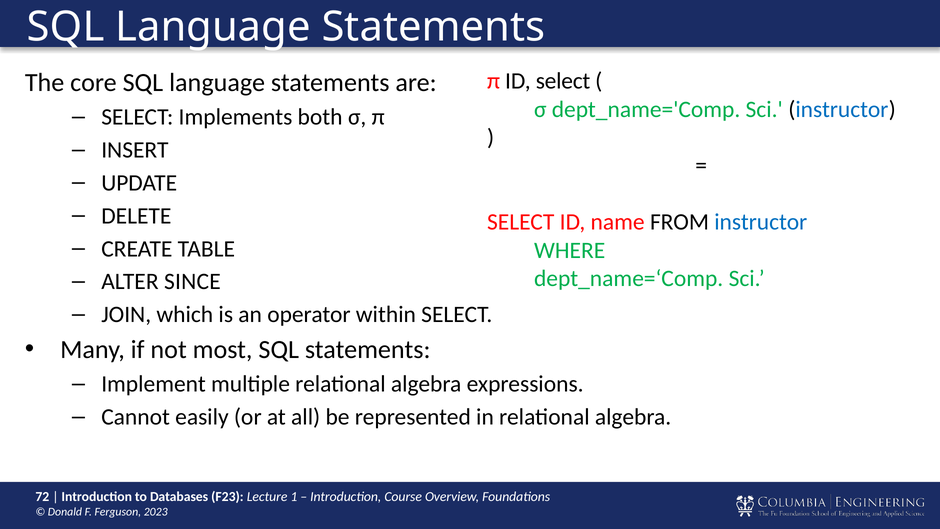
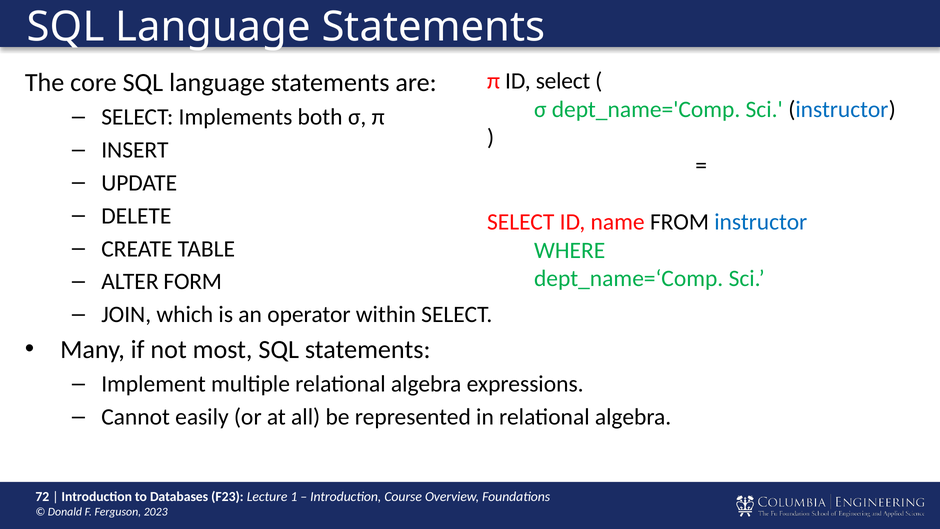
SINCE: SINCE -> FORM (193, 282)
